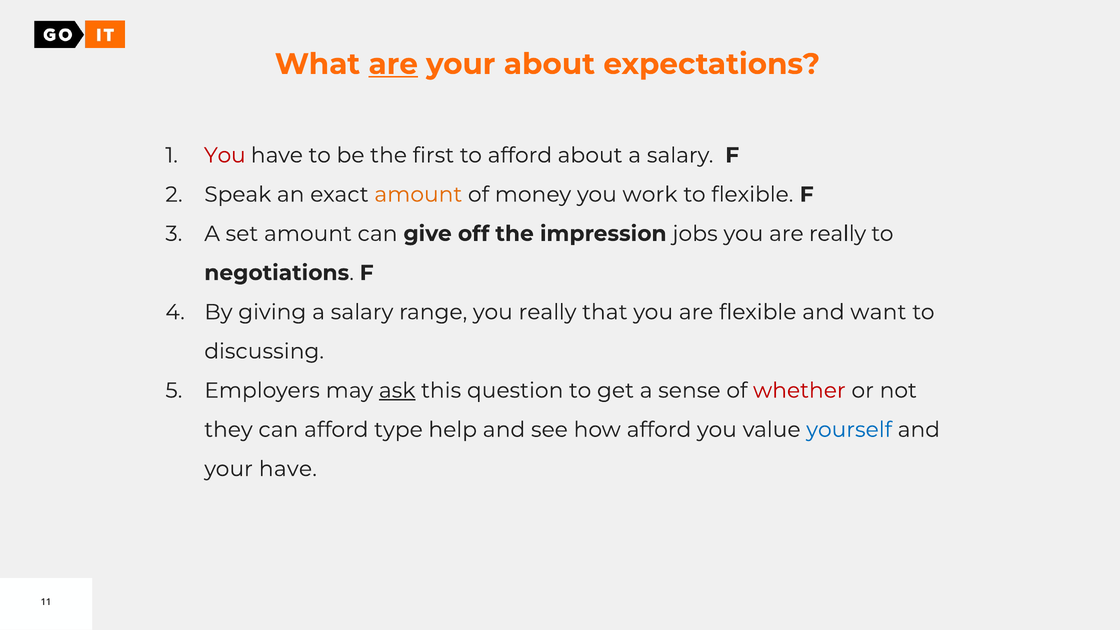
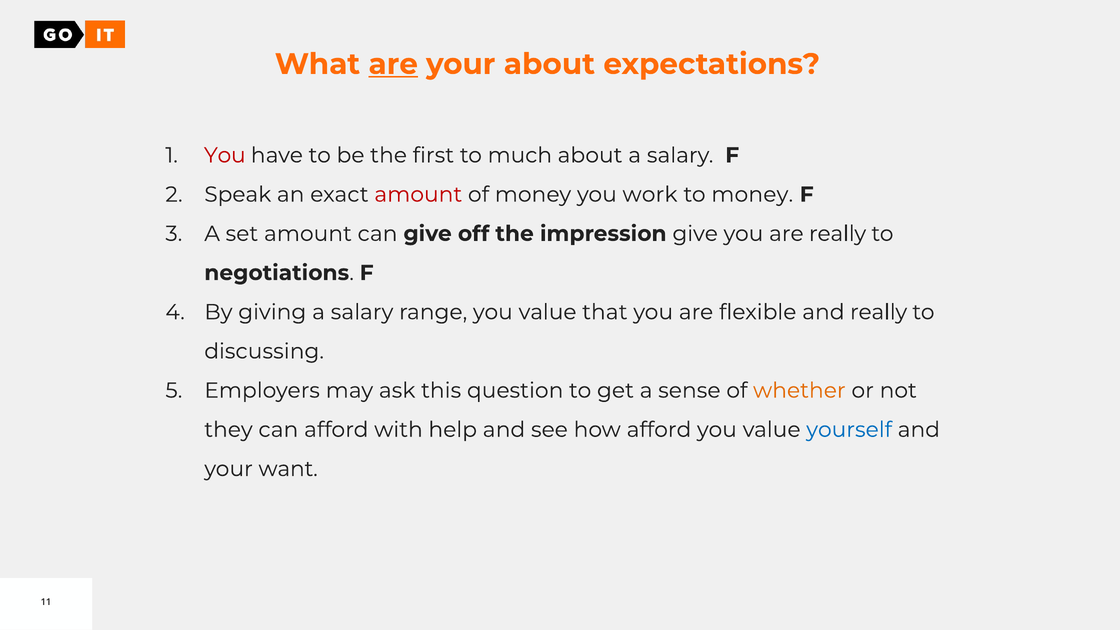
to afford: afford -> much (520, 155)
amount colour: orange -> red (418, 195)
to flexible: flexible -> money (752, 195)
impression jobs: jobs -> give (695, 234)
range you really: really -> value (548, 312)
and want: want -> really (879, 312)
ask underline: present -> none (397, 391)
whether colour: red -> orange (799, 391)
type: type -> with (398, 430)
your have: have -> want (288, 469)
